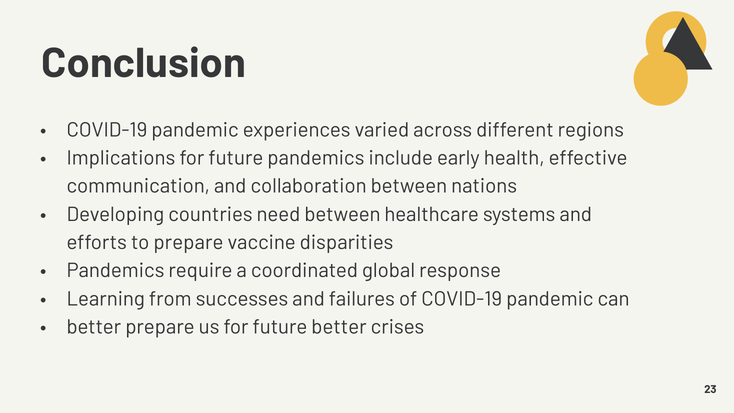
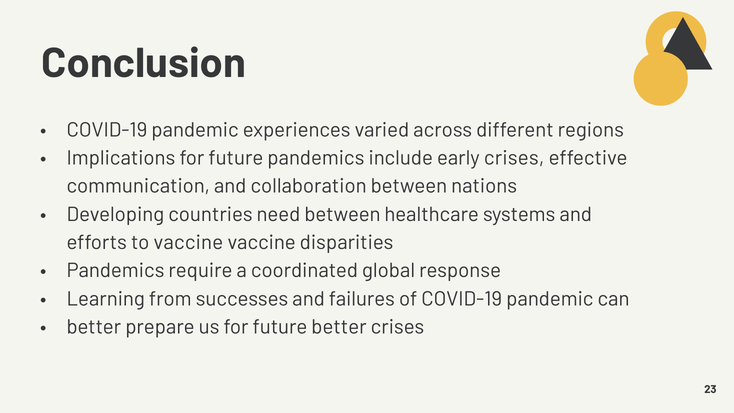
early health: health -> crises (514, 158)
to prepare: prepare -> vaccine (188, 242)
